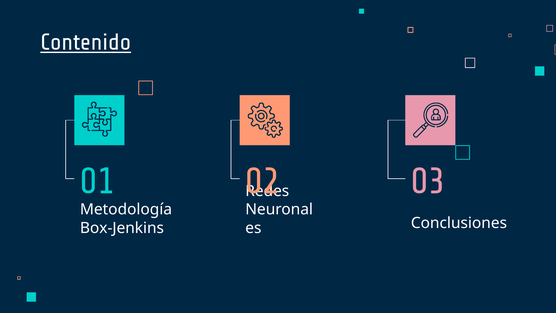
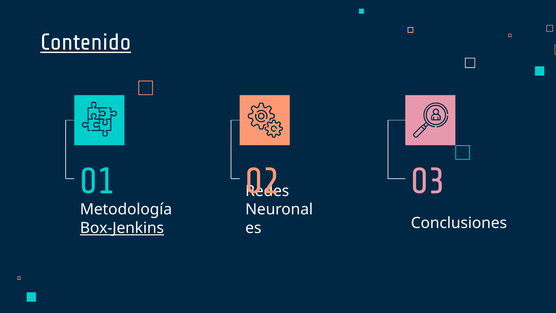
Box-Jenkins underline: none -> present (122, 228)
